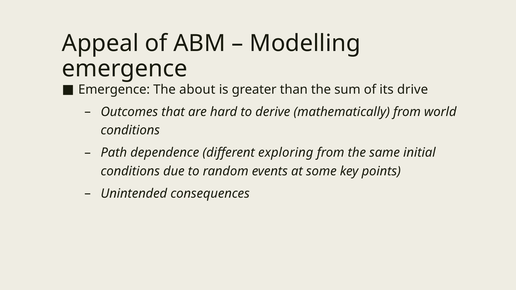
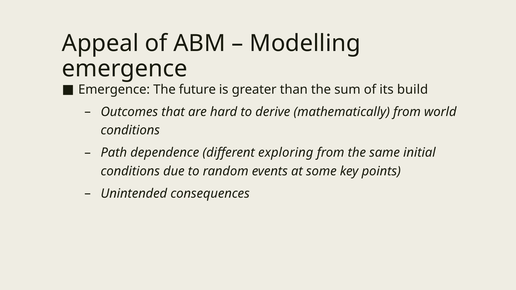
about: about -> future (197, 90)
drive: drive -> build (413, 90)
